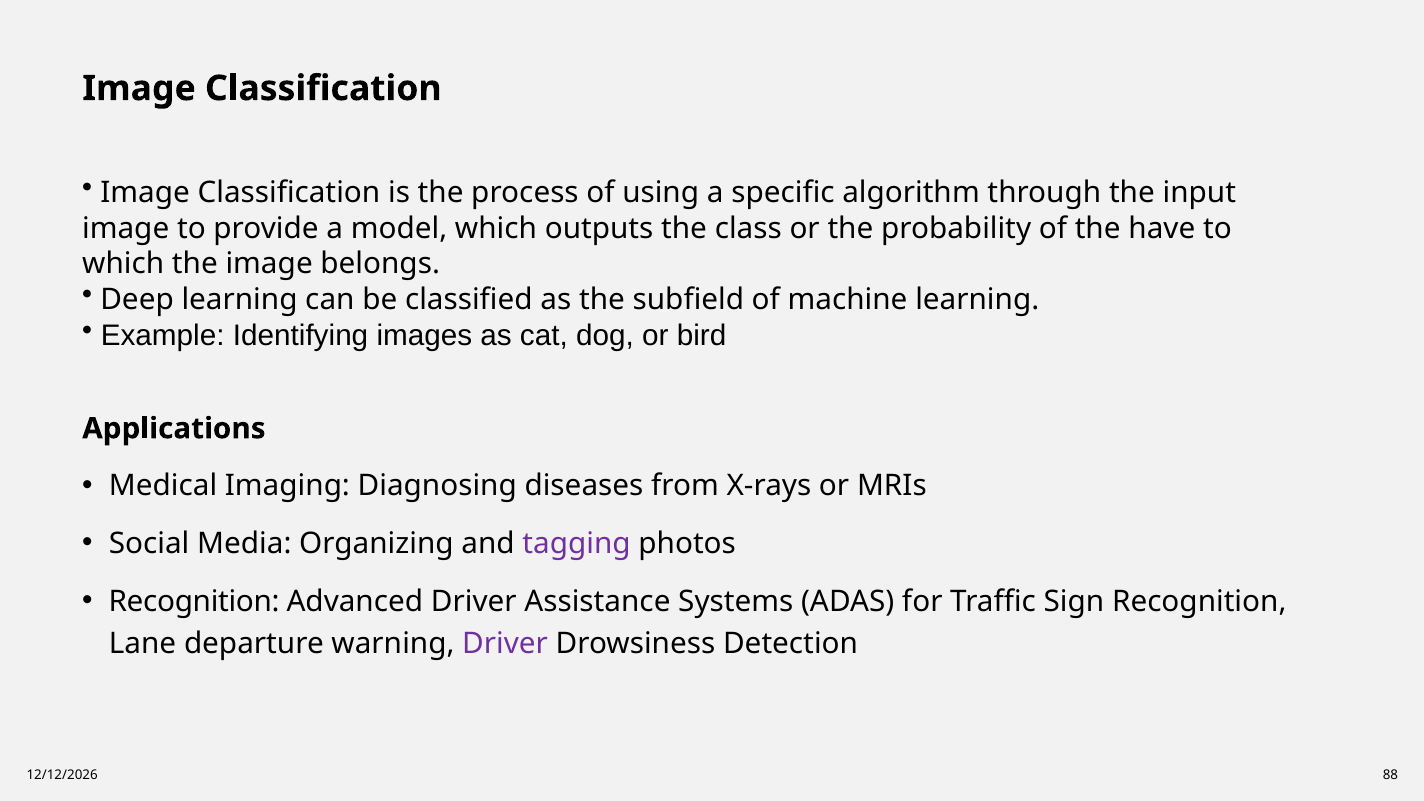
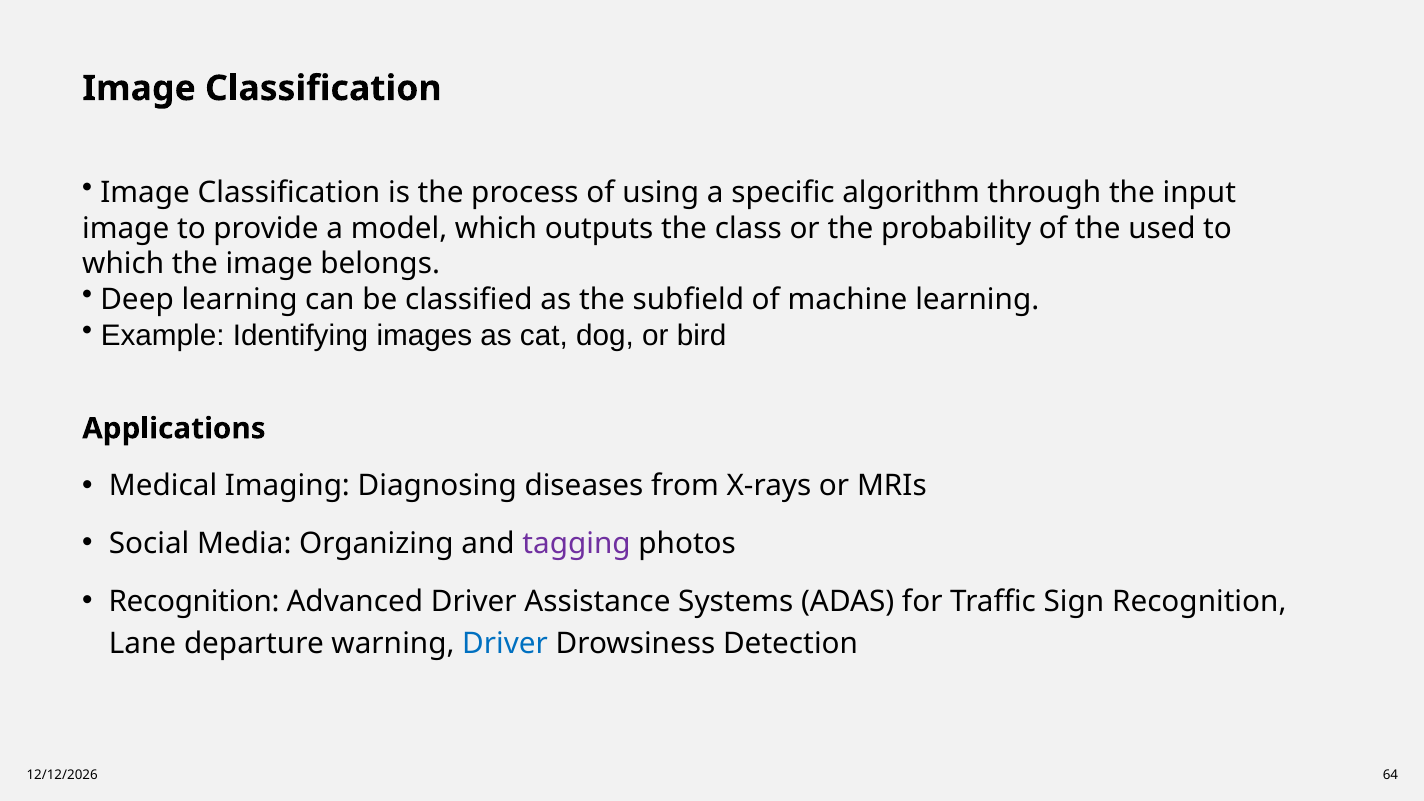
have: have -> used (1162, 229)
Driver colour: purple -> blue (505, 644)
88: 88 -> 64 (1391, 775)
